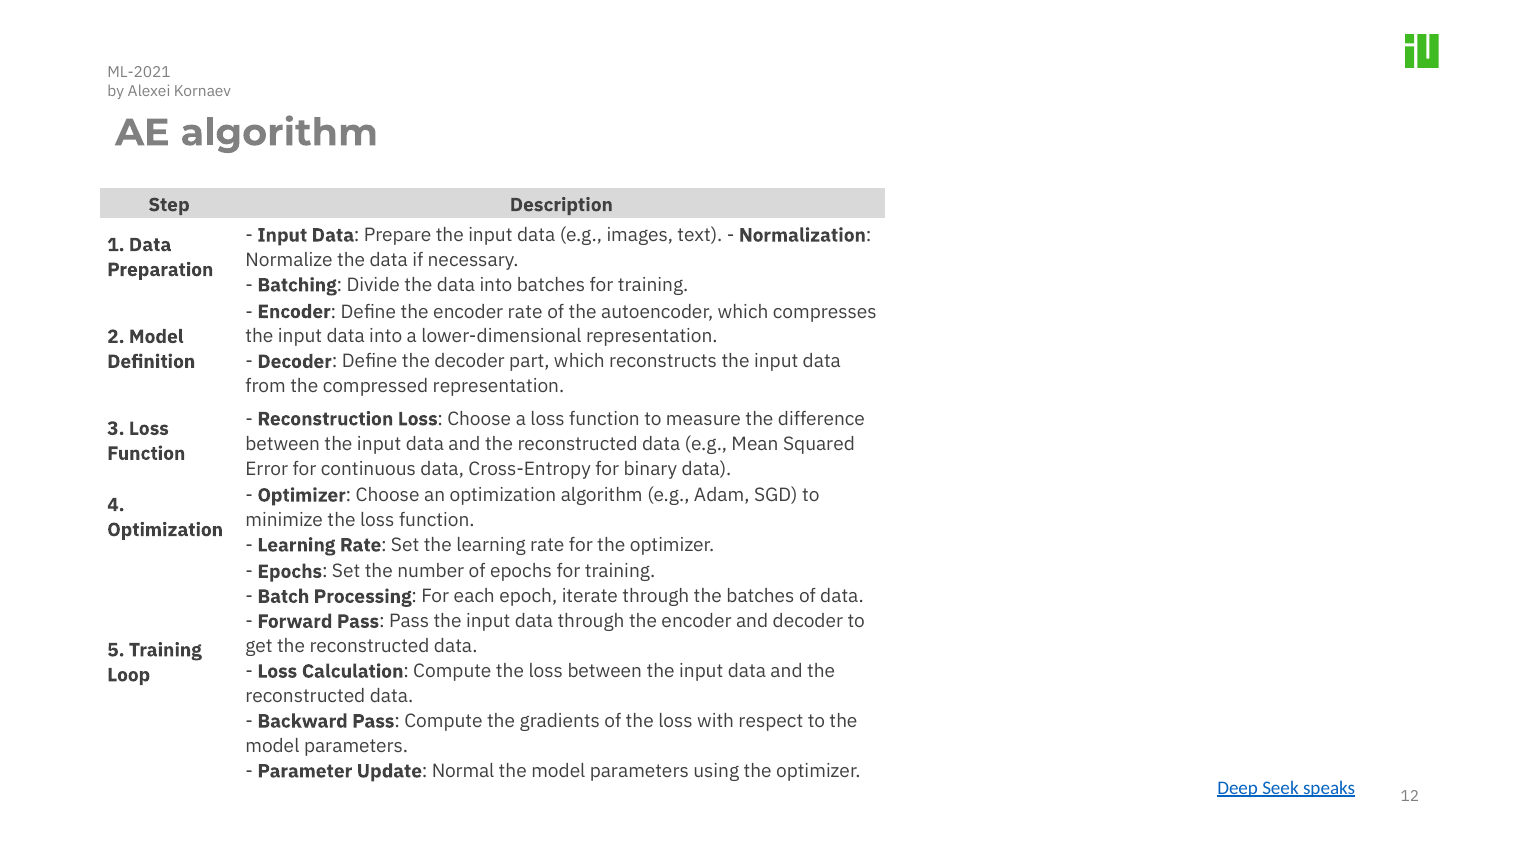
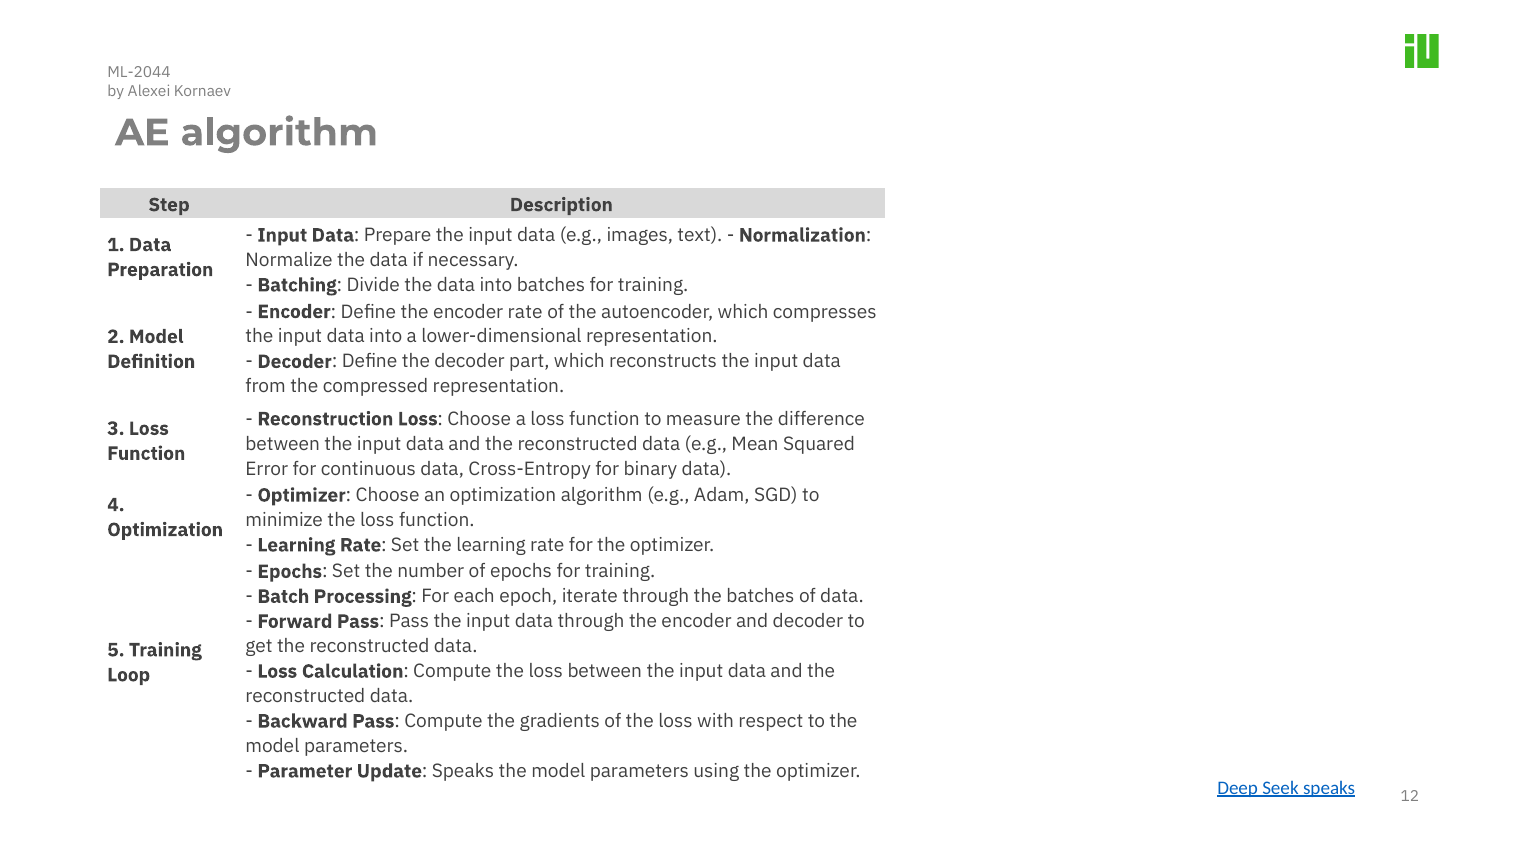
ML-2021: ML-2021 -> ML-2044 (139, 73)
Update Normal: Normal -> Speaks (463, 771)
